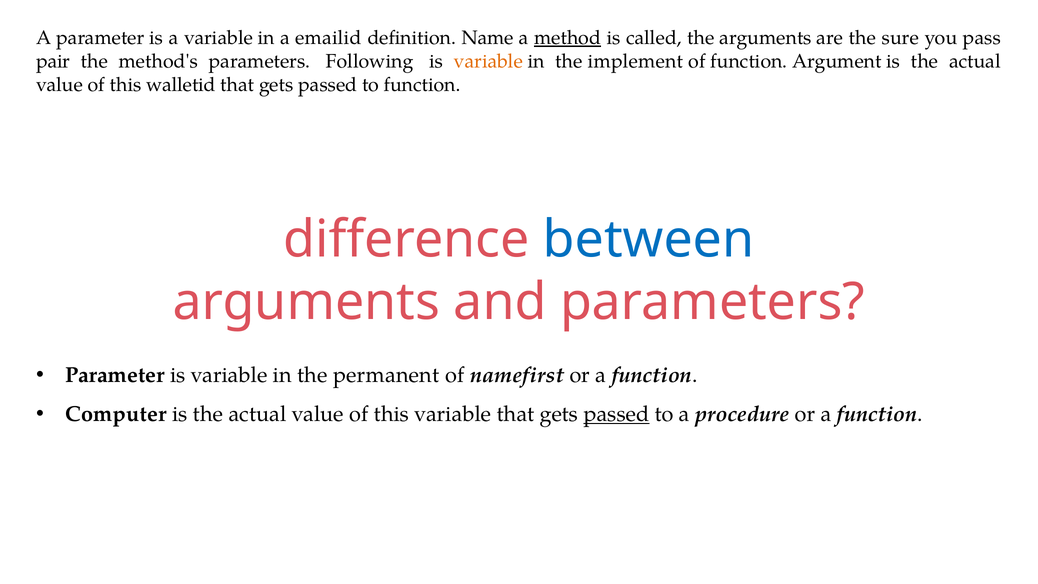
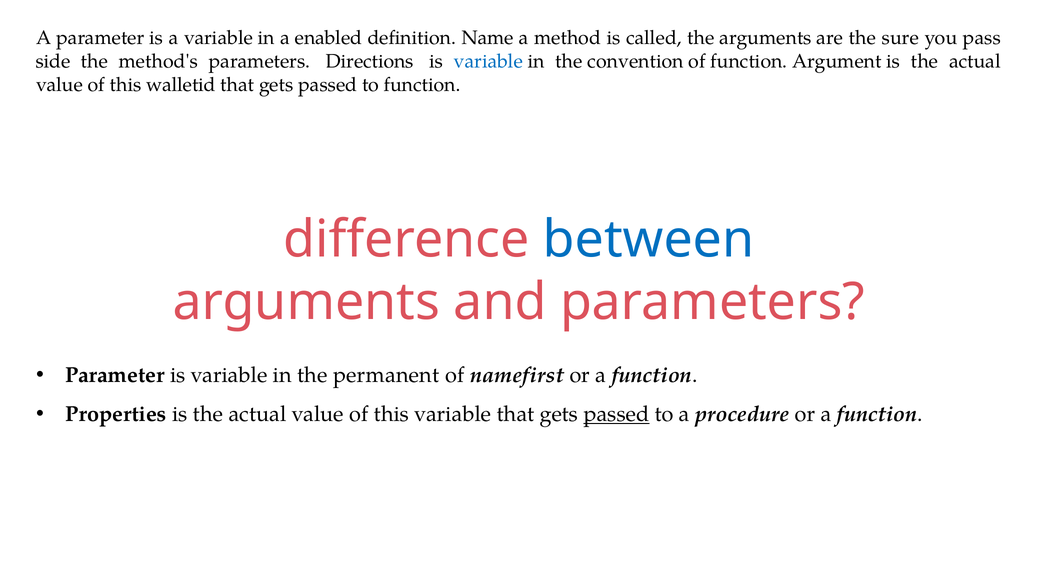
emailid: emailid -> enabled (329, 38)
method underline: present -> none (567, 38)
pair: pair -> side (53, 61)
Following: Following -> Directions (370, 61)
variable colour: orange -> blue (488, 61)
implement: implement -> convention (636, 61)
Computer: Computer -> Properties (116, 414)
